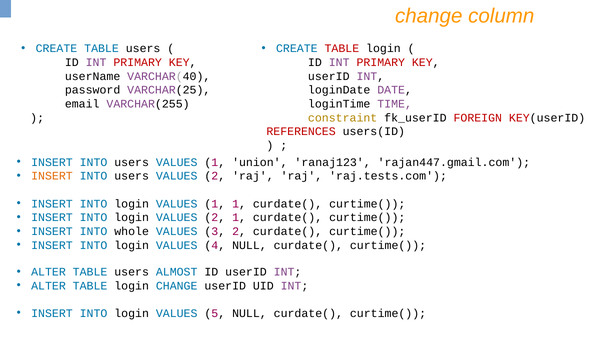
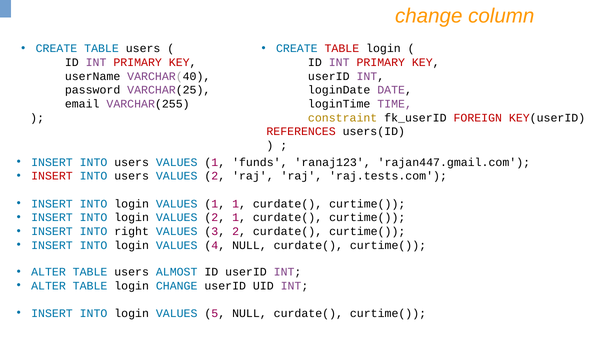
union: union -> funds (260, 162)
INSERT colour: orange -> red (52, 176)
whole: whole -> right (132, 232)
